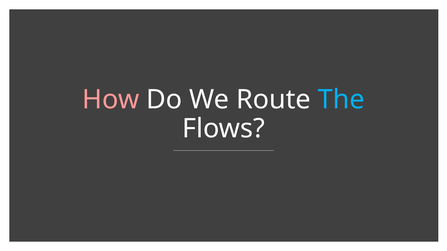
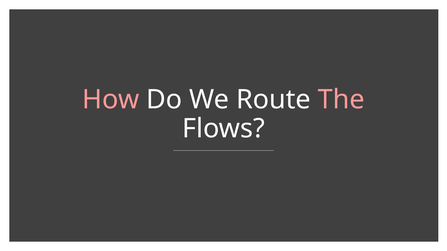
The colour: light blue -> pink (341, 100)
